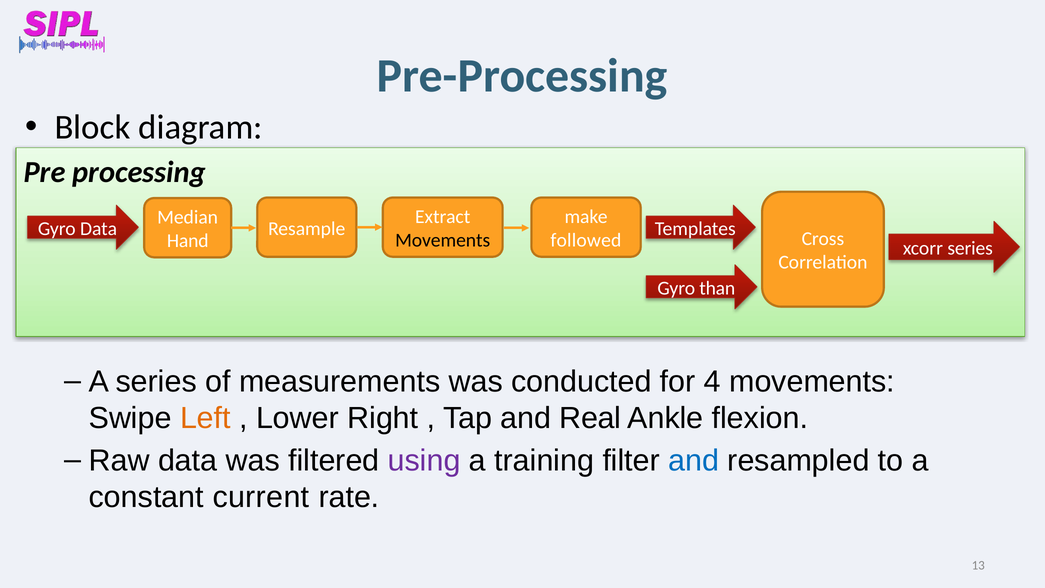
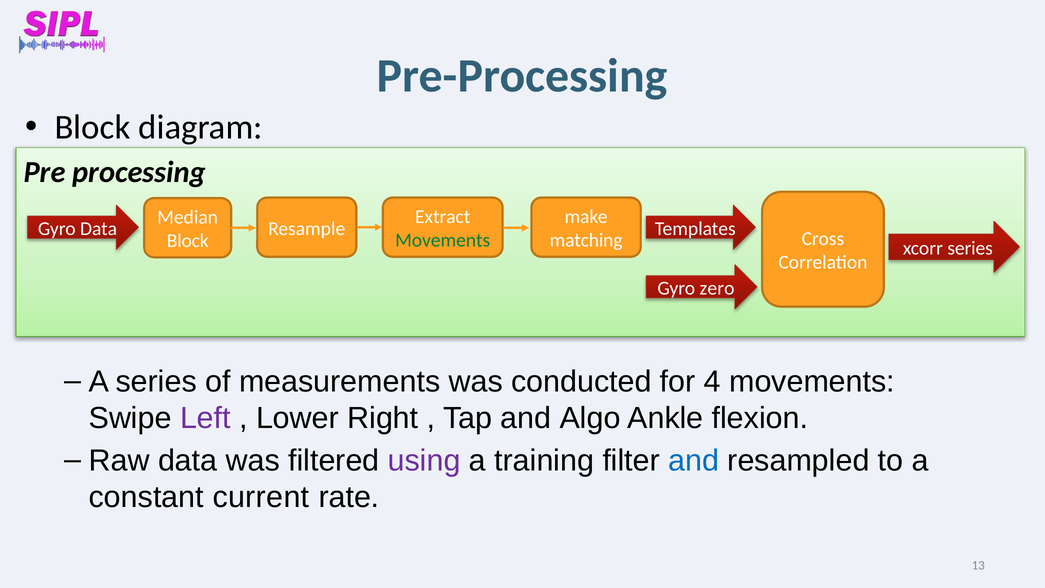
Movements colour: black -> green (443, 240)
followed: followed -> matching (586, 240)
Hand: Hand -> Block (188, 241)
than: than -> zero (717, 288)
Left colour: orange -> purple (205, 418)
Real: Real -> Algo (590, 418)
